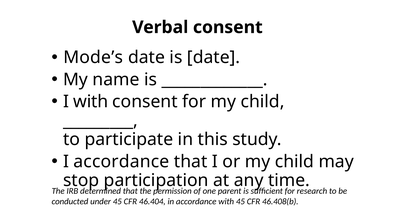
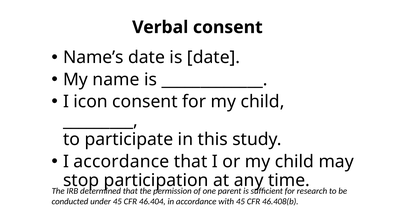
Mode’s: Mode’s -> Name’s (93, 57)
I with: with -> icon (91, 102)
